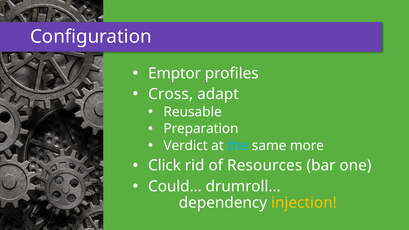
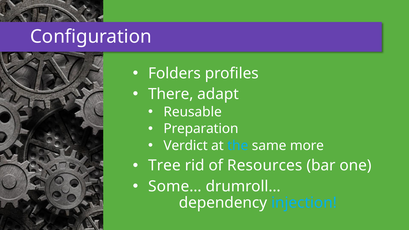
Emptor: Emptor -> Folders (174, 73)
Cross: Cross -> There (171, 94)
Click: Click -> Tree (164, 166)
Could…: Could… -> Some… (175, 186)
injection colour: yellow -> light blue (304, 203)
